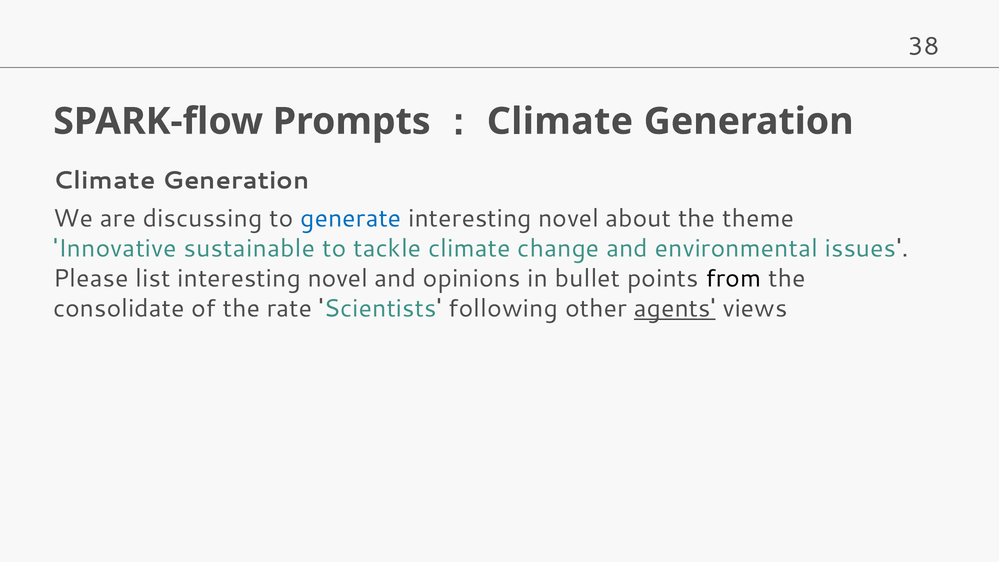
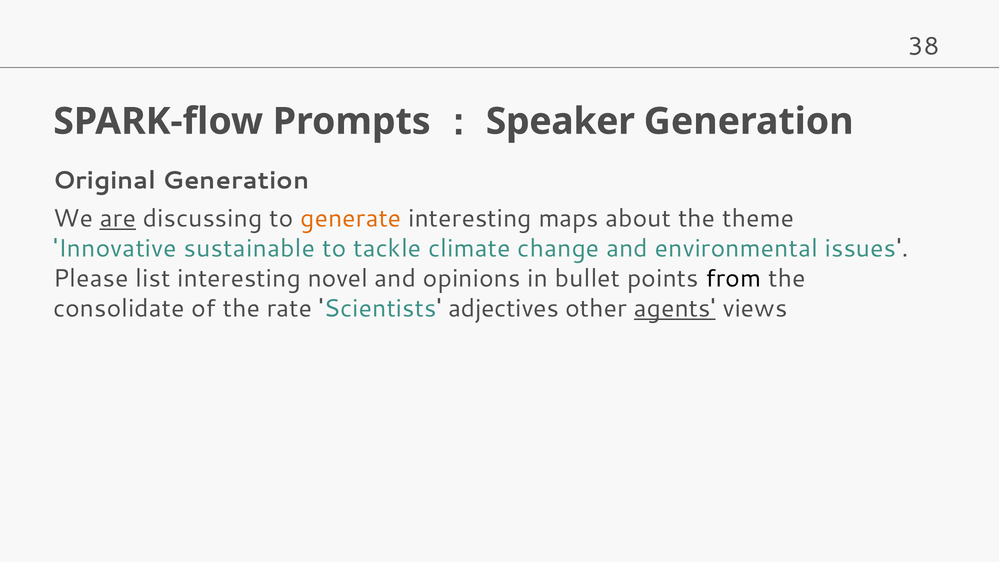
Climate: Climate -> Speaker (560, 121)
Climate: Climate -> Original (105, 181)
are underline: none -> present (118, 218)
generate colour: blue -> orange (351, 218)
novel: novel -> maps (569, 218)
following: following -> adjectives (504, 308)
